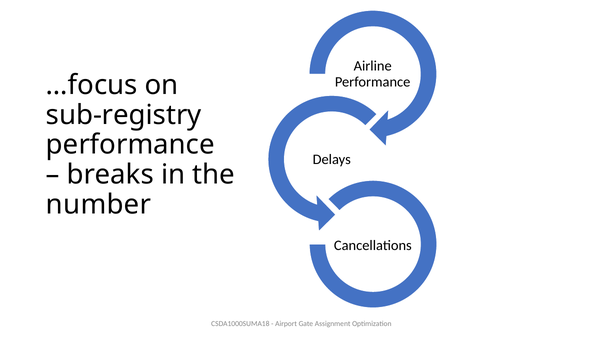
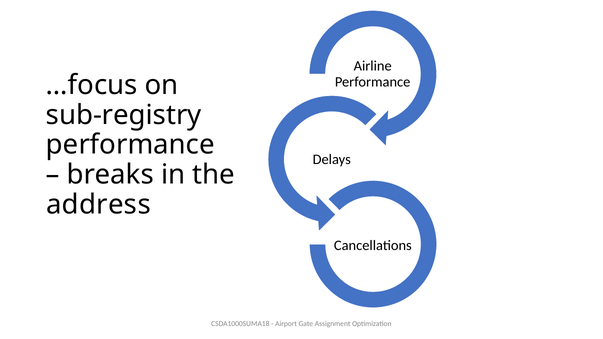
number: number -> address (98, 205)
